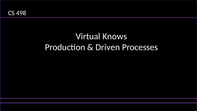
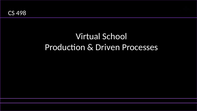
Knows: Knows -> School (115, 36)
